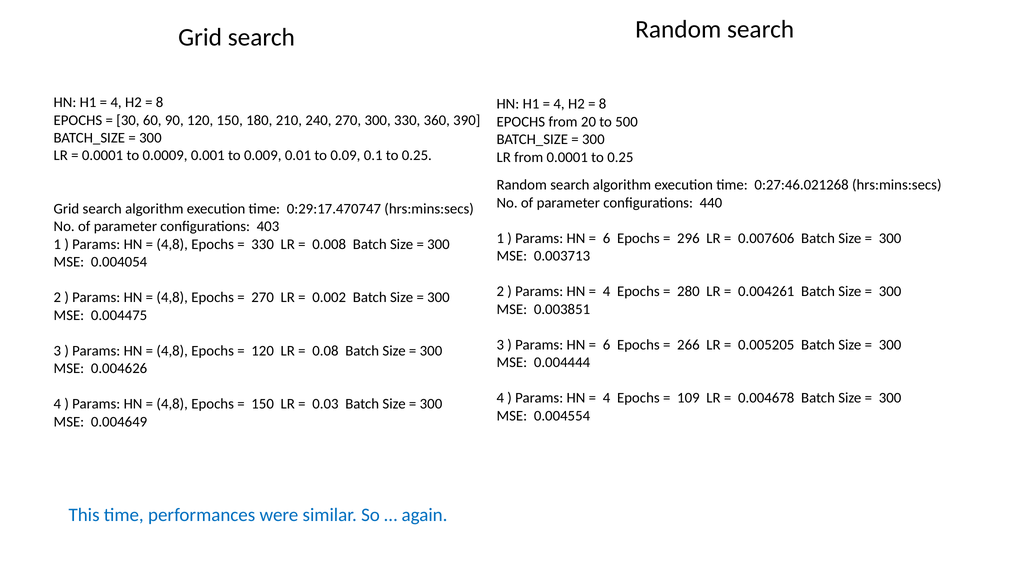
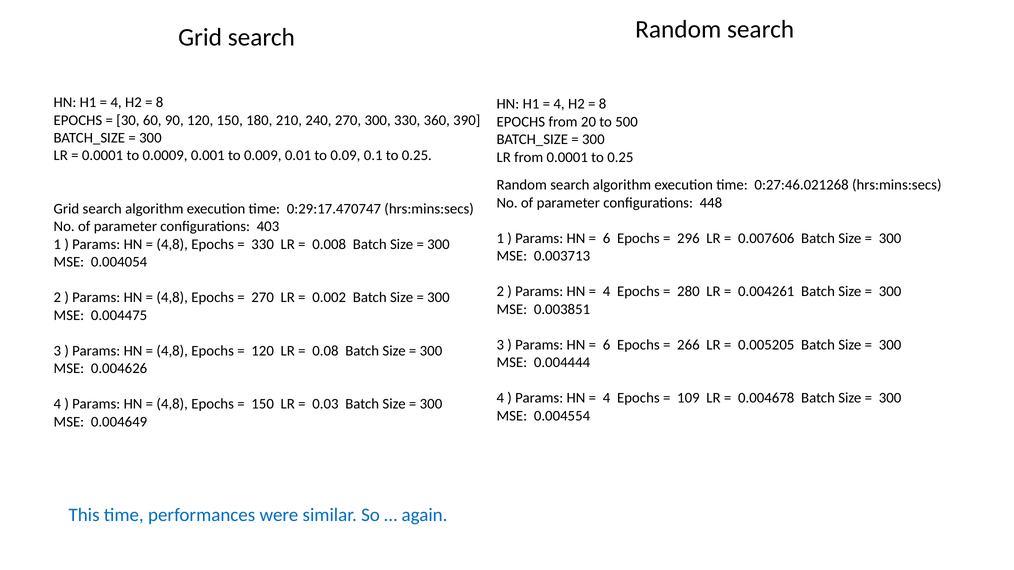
440: 440 -> 448 (711, 203)
